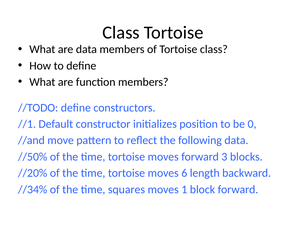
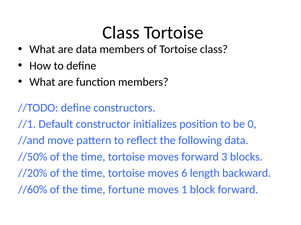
//34%: //34% -> //60% (33, 190)
squares: squares -> fortune (126, 190)
